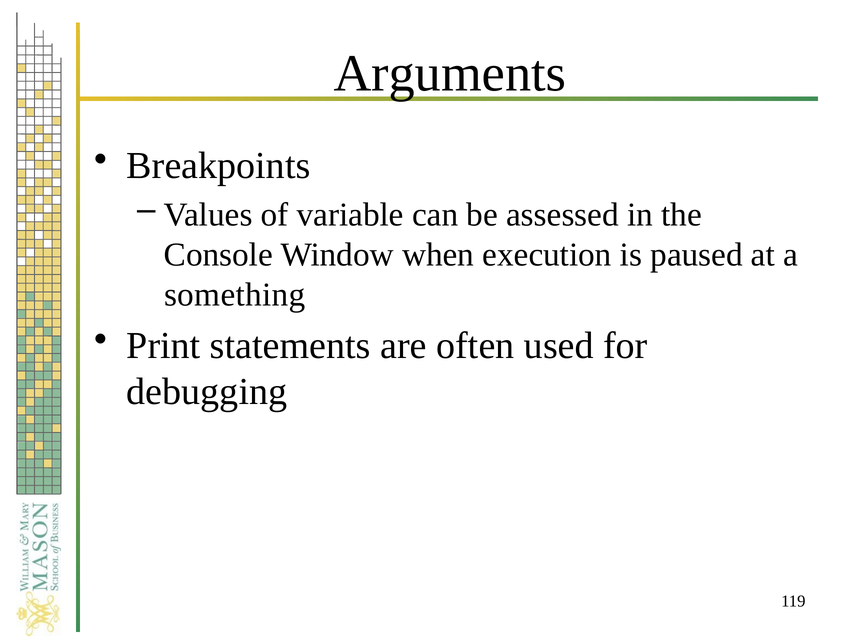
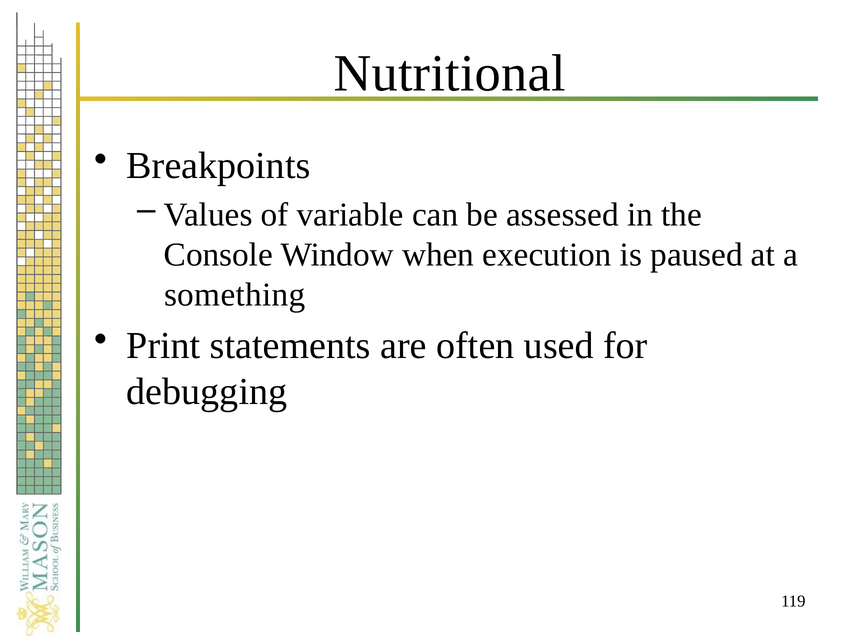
Arguments: Arguments -> Nutritional (450, 74)
